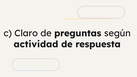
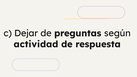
Claro: Claro -> Dejar (26, 33)
